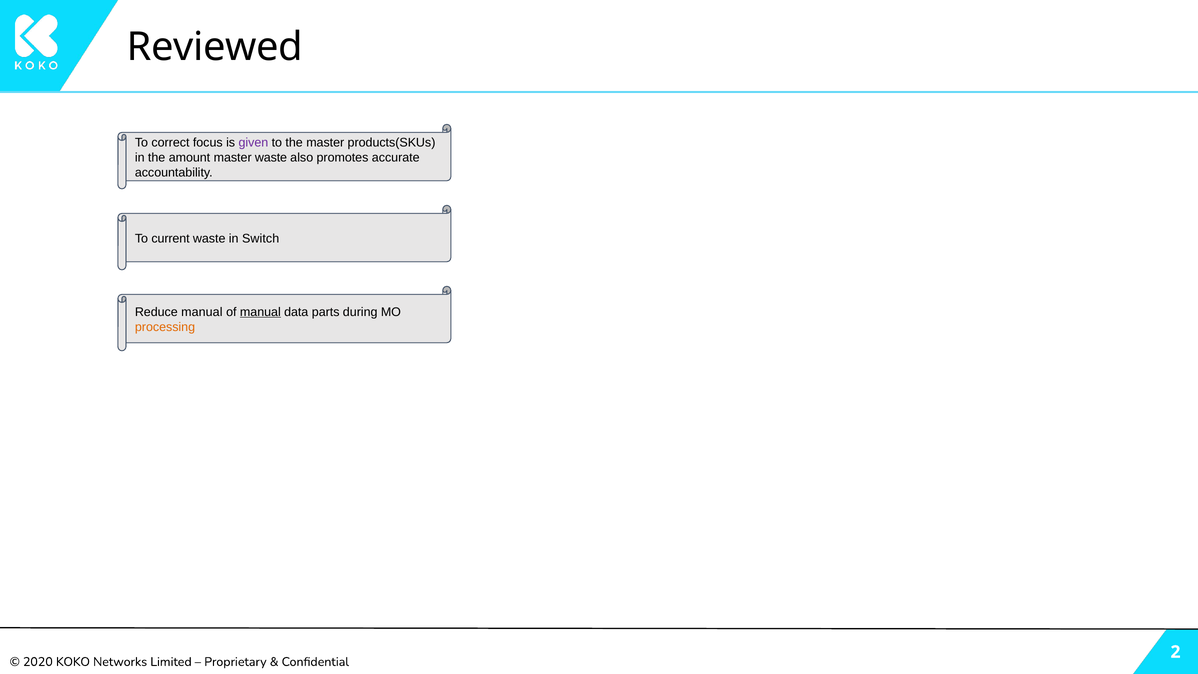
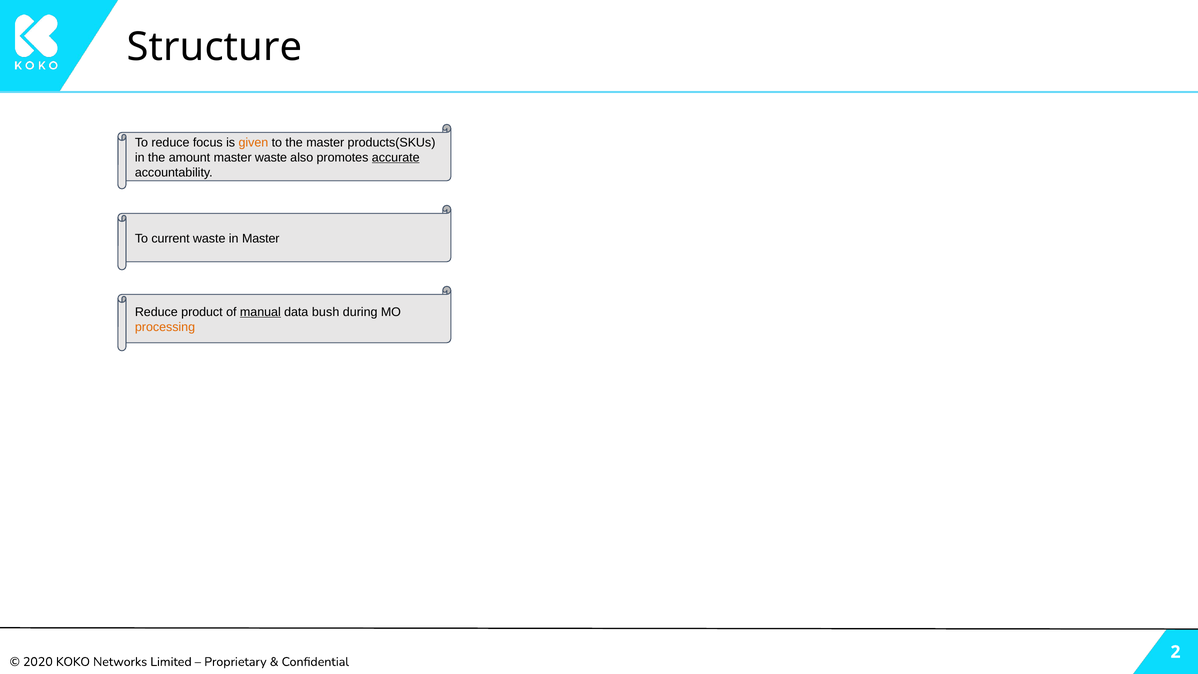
Reviewed: Reviewed -> Structure (215, 47)
To correct: correct -> reduce (170, 142)
given colour: purple -> orange (253, 142)
accurate underline: none -> present (396, 157)
in Switch: Switch -> Master (261, 238)
Reduce manual: manual -> product (202, 312)
parts: parts -> bush (326, 312)
